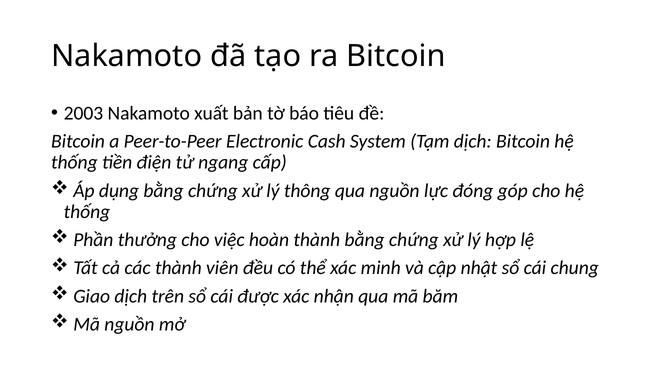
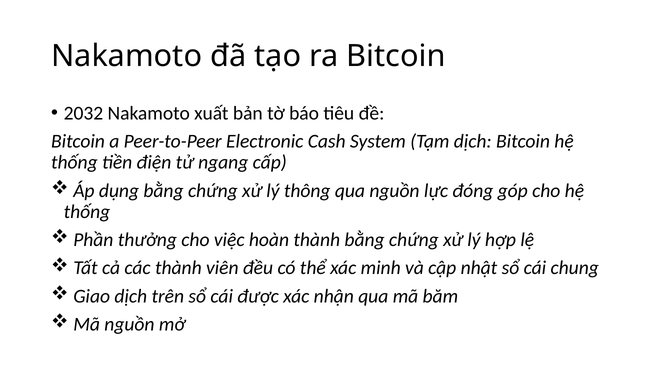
2003: 2003 -> 2032 (83, 113)
